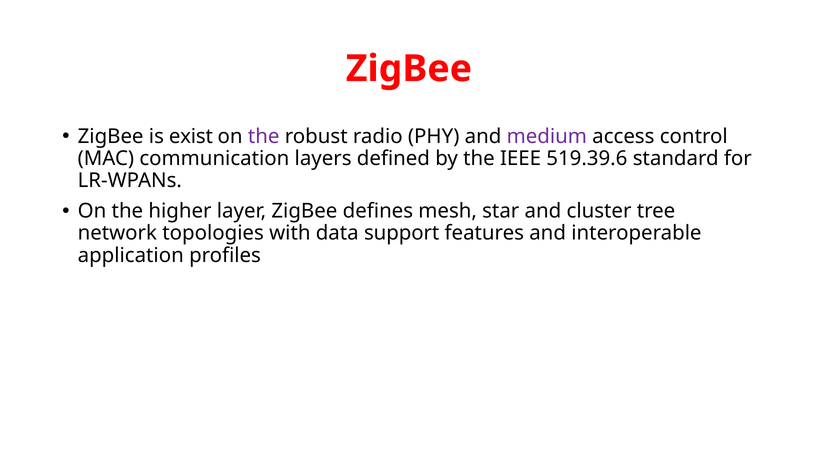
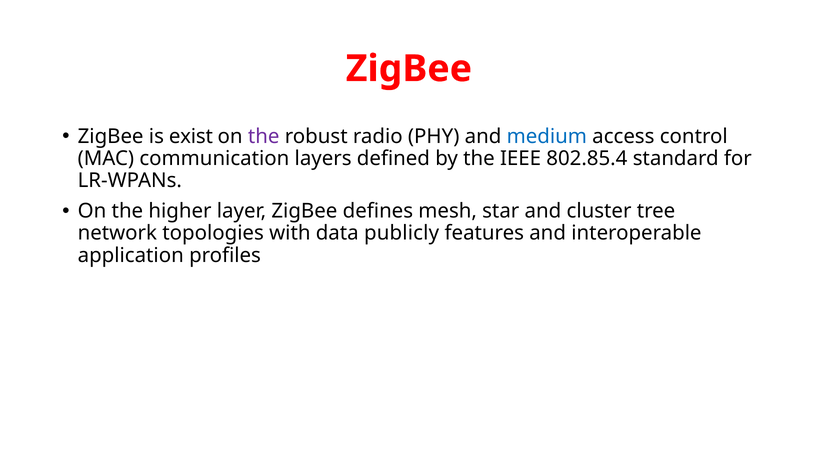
medium colour: purple -> blue (547, 136)
519.39.6: 519.39.6 -> 802.85.4 (587, 159)
support: support -> publicly (402, 233)
